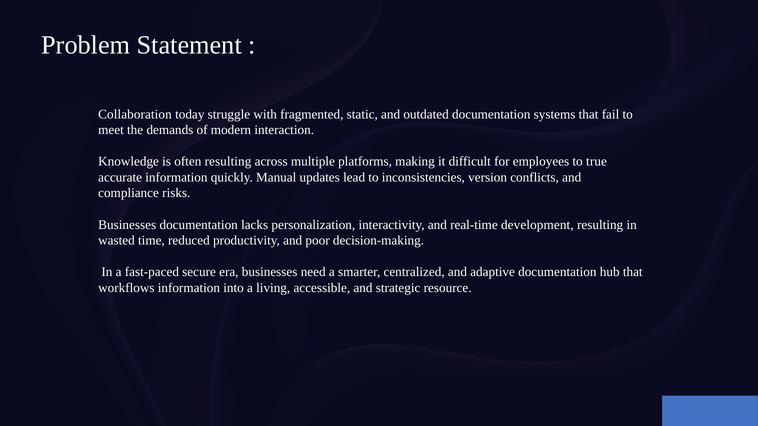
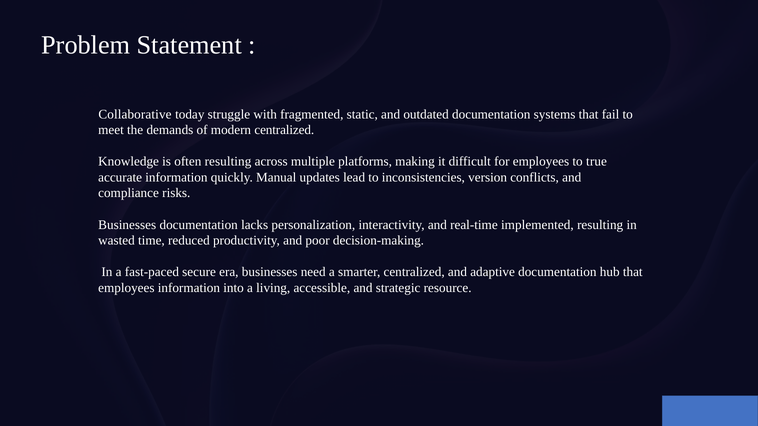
Collaboration: Collaboration -> Collaborative (135, 114)
modern interaction: interaction -> centralized (284, 130)
development: development -> implemented (537, 225)
workflows: workflows -> employees (126, 288)
